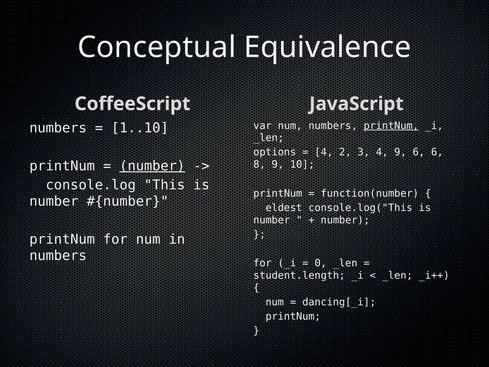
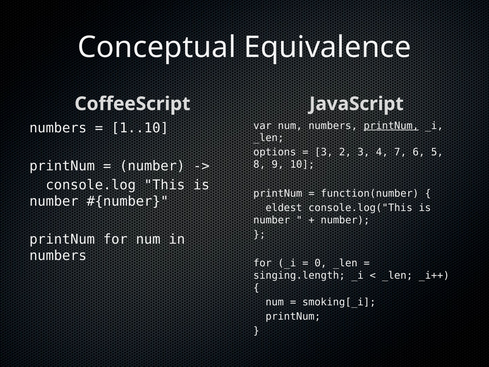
4: 4 -> 3 (324, 152)
4 9: 9 -> 7 (400, 152)
6 6: 6 -> 5 (437, 152)
number underline: present -> none (152, 166)
student.length: student.length -> singing.length (299, 275)
dancing[_i: dancing[_i -> smoking[_i (339, 302)
